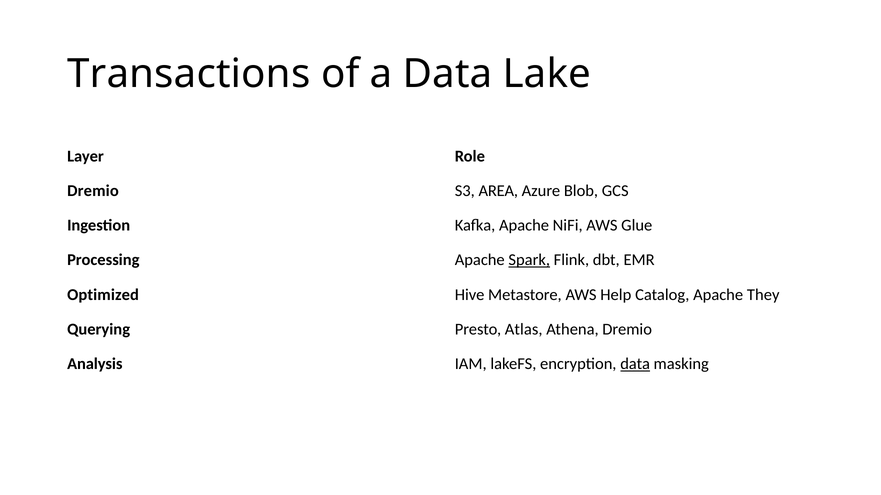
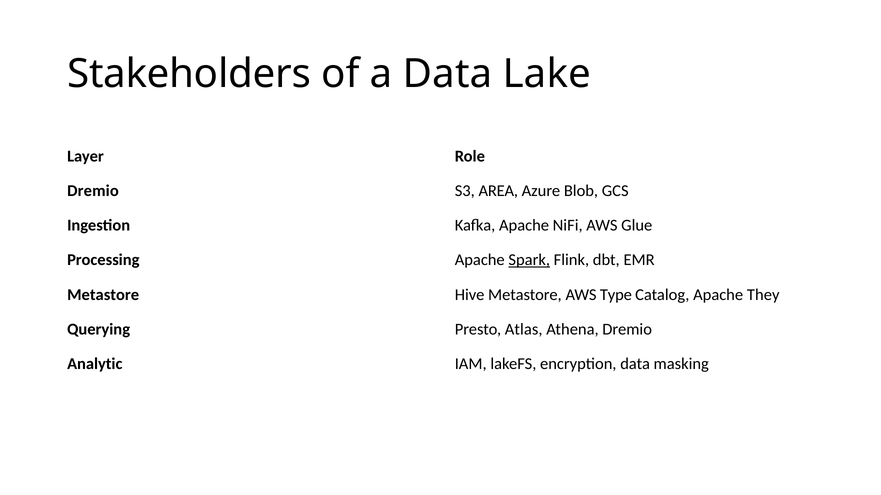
Transactions: Transactions -> Stakeholders (189, 74)
Optimized: Optimized -> Metastore (103, 295)
Help: Help -> Type (616, 295)
Analysis: Analysis -> Analytic (95, 364)
data underline: present -> none (635, 364)
